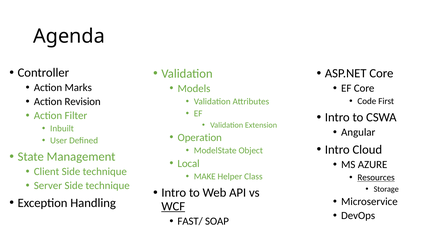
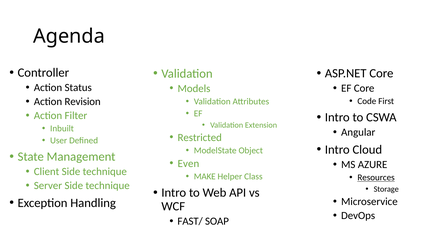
Marks: Marks -> Status (78, 88)
Operation: Operation -> Restricted (200, 138)
Local: Local -> Even (188, 164)
WCF underline: present -> none (173, 206)
